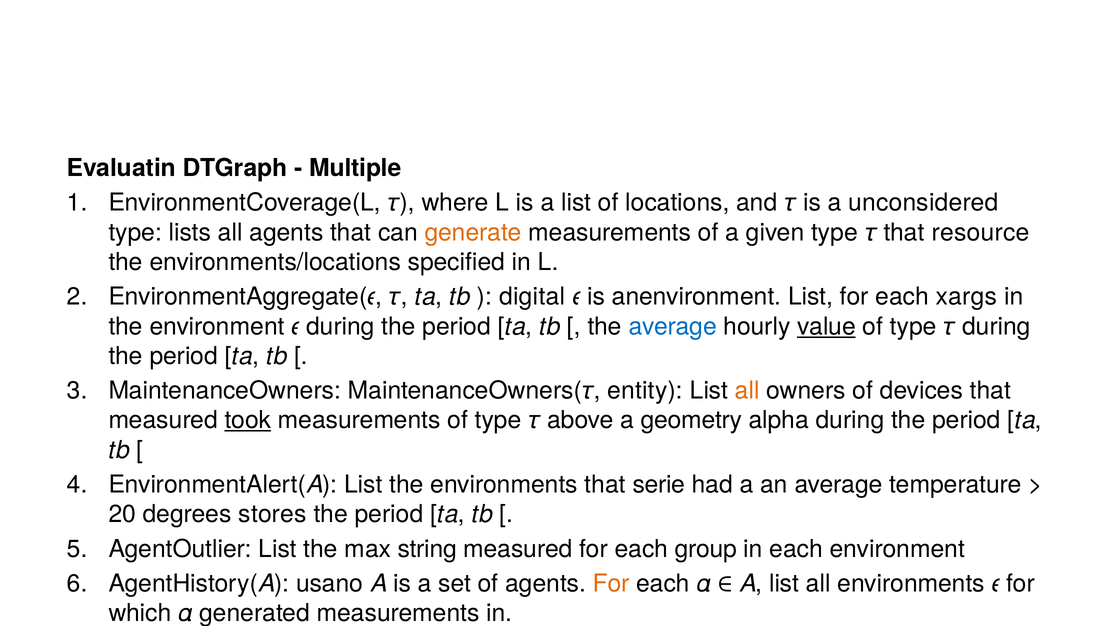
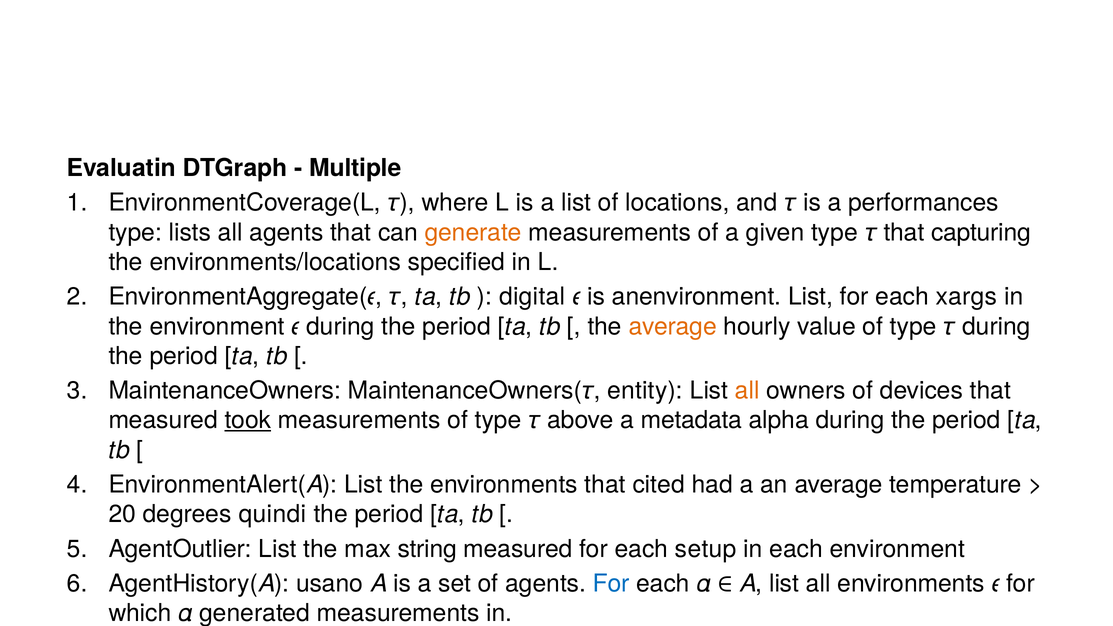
unconsidered: unconsidered -> performances (924, 203)
resource: resource -> capturing (981, 232)
average colour: blue -> orange (673, 326)
value underline: present -> none (826, 326)
geometry: geometry -> metadata (691, 420)
serie: serie -> cited (659, 485)
stores: stores -> quindi (273, 514)
group: group -> setup (706, 549)
For colour: orange -> blue (611, 584)
